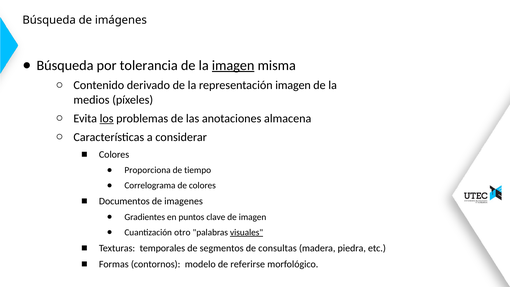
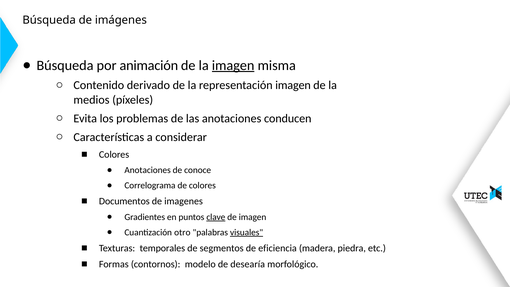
tolerancia: tolerancia -> animación (149, 65)
los underline: present -> none (107, 118)
almacena: almacena -> conducen (288, 118)
Proporciona: Proporciona -> Anotaciones (148, 170)
tiempo: tiempo -> conoce (198, 170)
clave underline: none -> present (216, 217)
consultas: consultas -> eficiencia (278, 248)
referirse: referirse -> desearía (248, 264)
